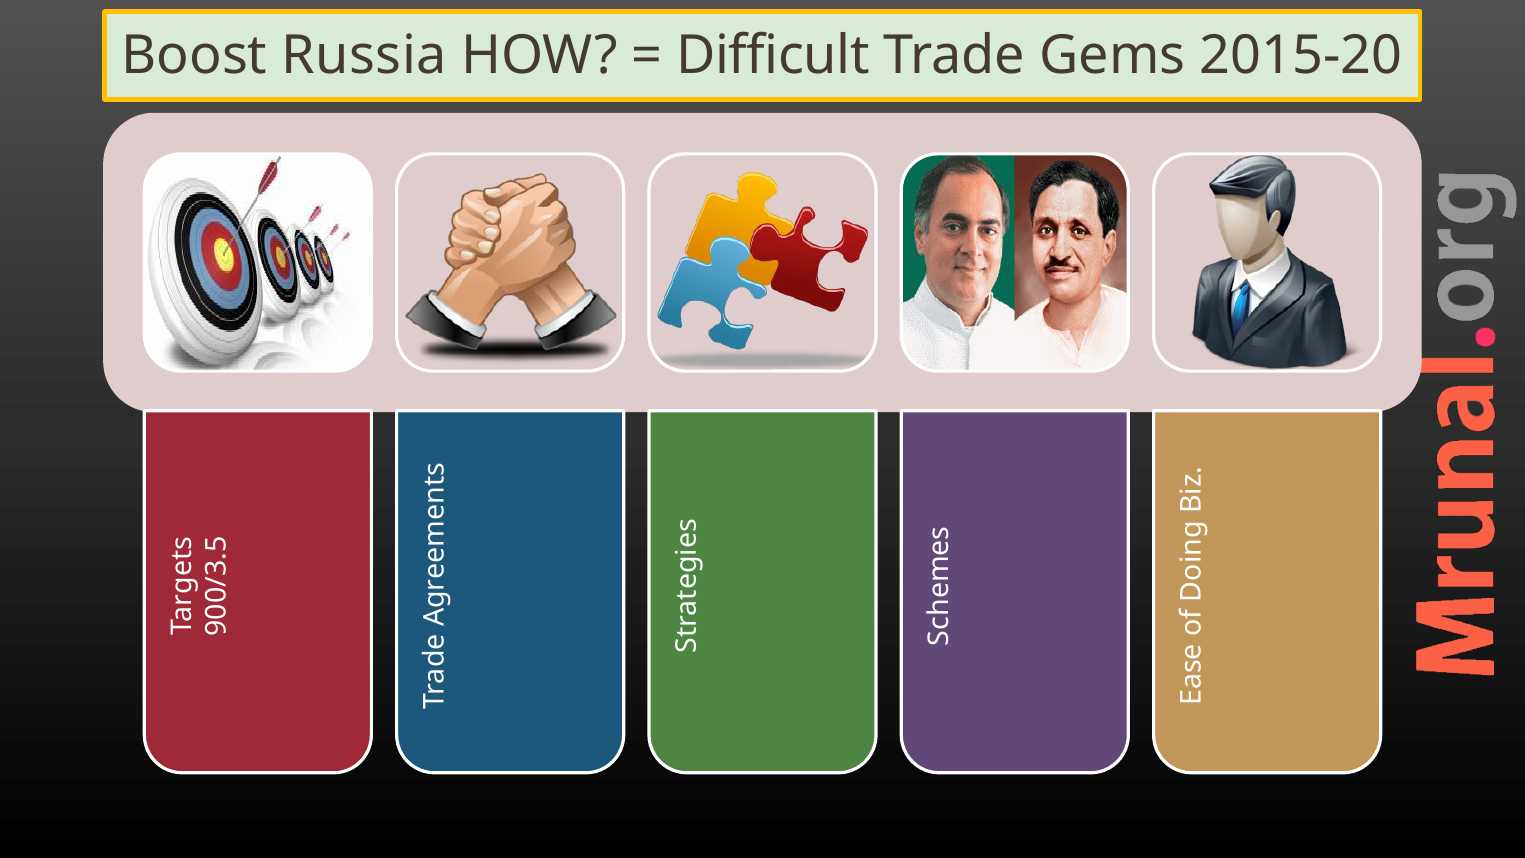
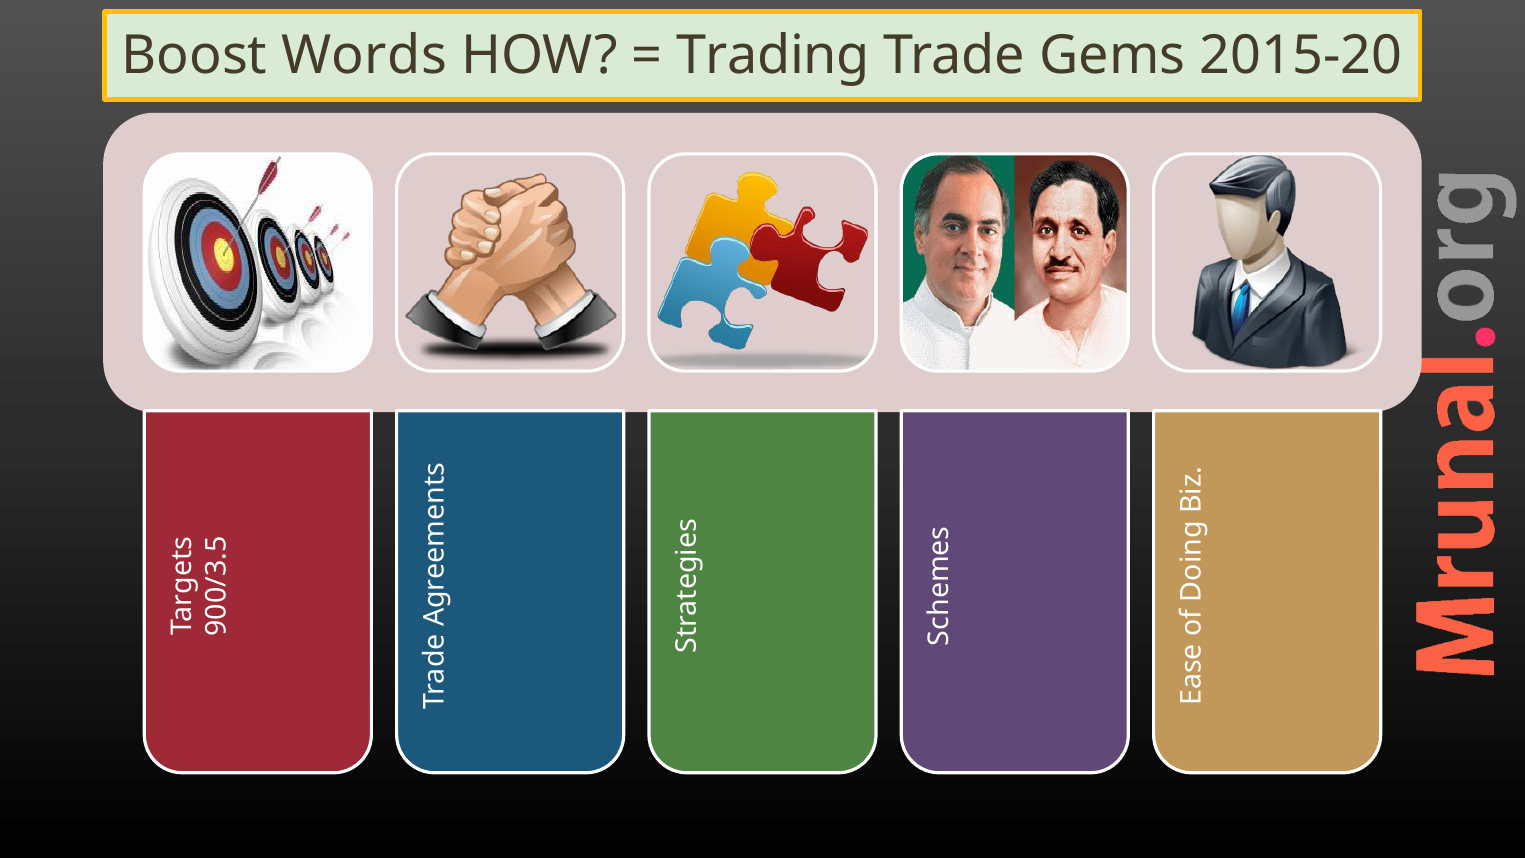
Russia: Russia -> Words (364, 55)
Difficult: Difficult -> Trading (773, 55)
